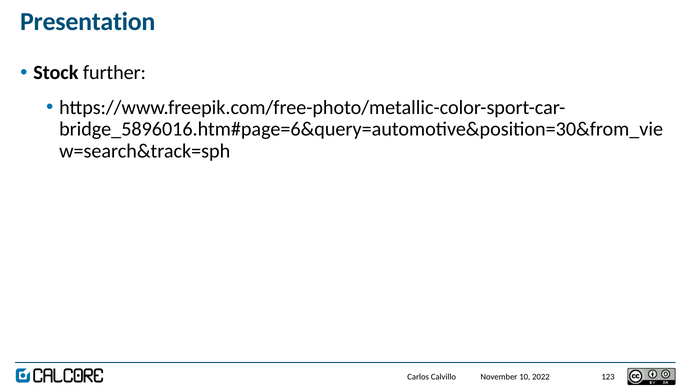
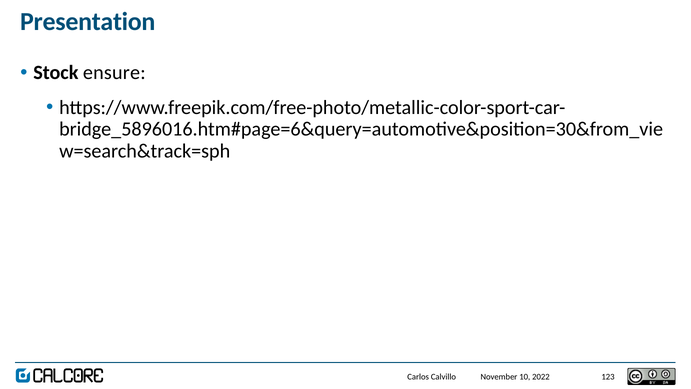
further: further -> ensure (114, 73)
